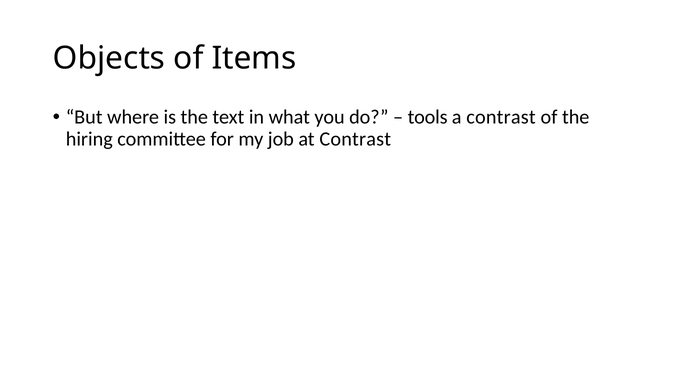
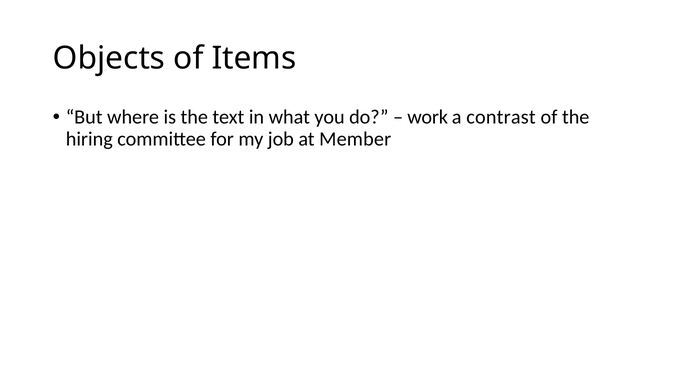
tools: tools -> work (428, 117)
at Contrast: Contrast -> Member (355, 139)
